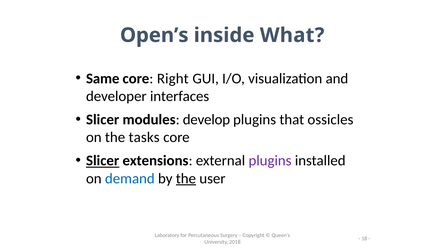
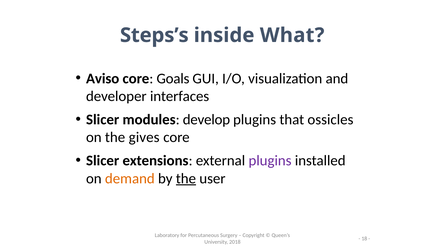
Open’s: Open’s -> Steps’s (154, 35)
Same: Same -> Aviso (103, 79)
Right: Right -> Goals (173, 79)
tasks: tasks -> gives (144, 138)
Slicer underline: present -> none (103, 161)
demand colour: blue -> orange (130, 179)
